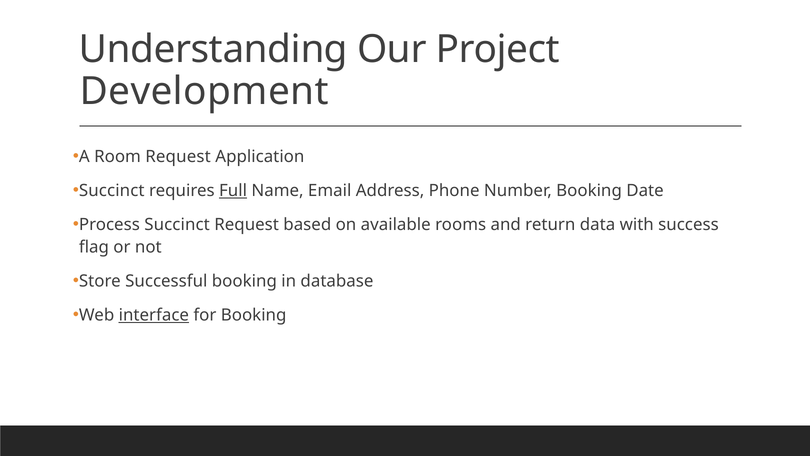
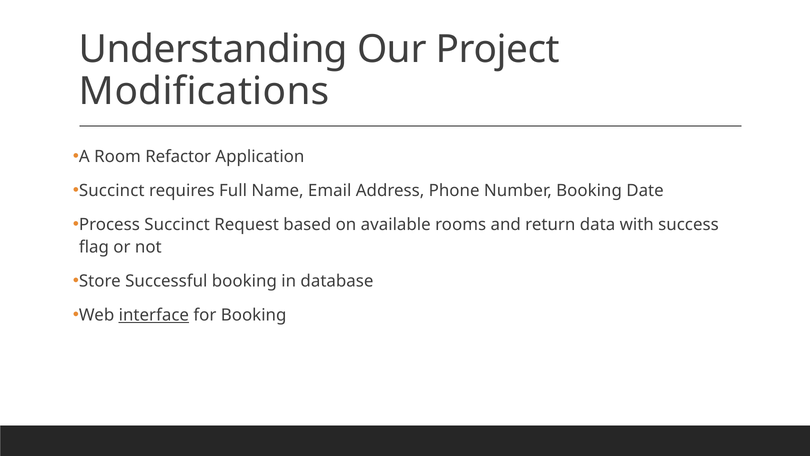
Development: Development -> Modifications (204, 91)
Room Request: Request -> Refactor (178, 156)
Full underline: present -> none (233, 190)
